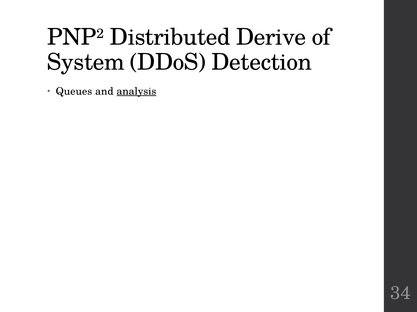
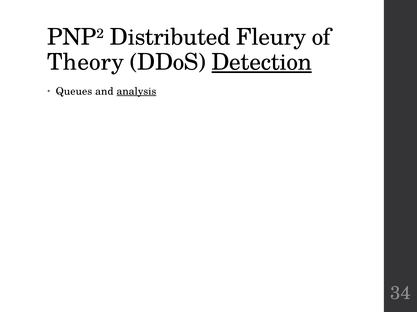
Derive: Derive -> Fleury (271, 37)
System: System -> Theory (86, 62)
Detection underline: none -> present (262, 62)
